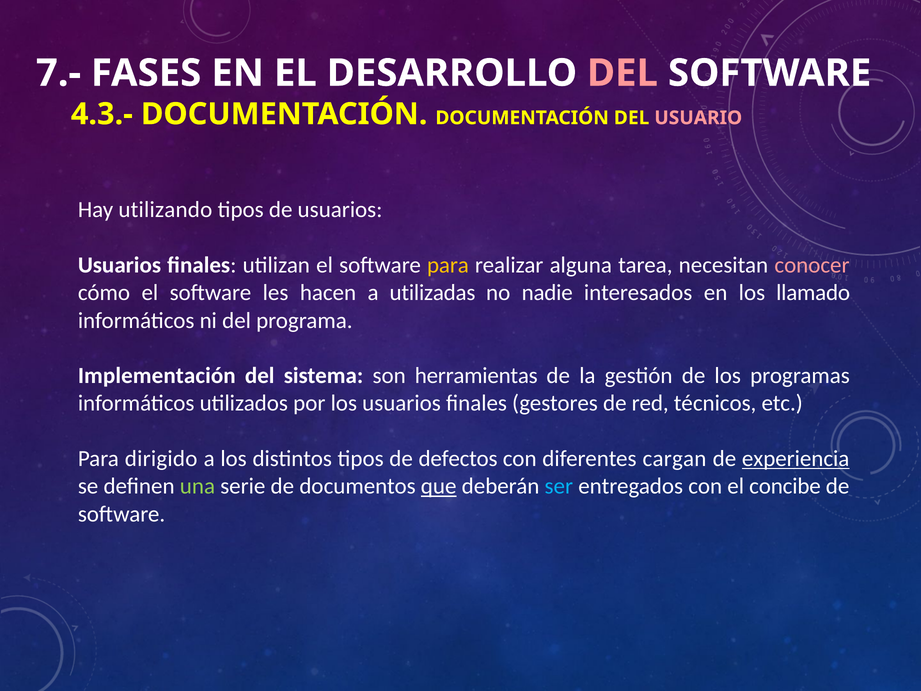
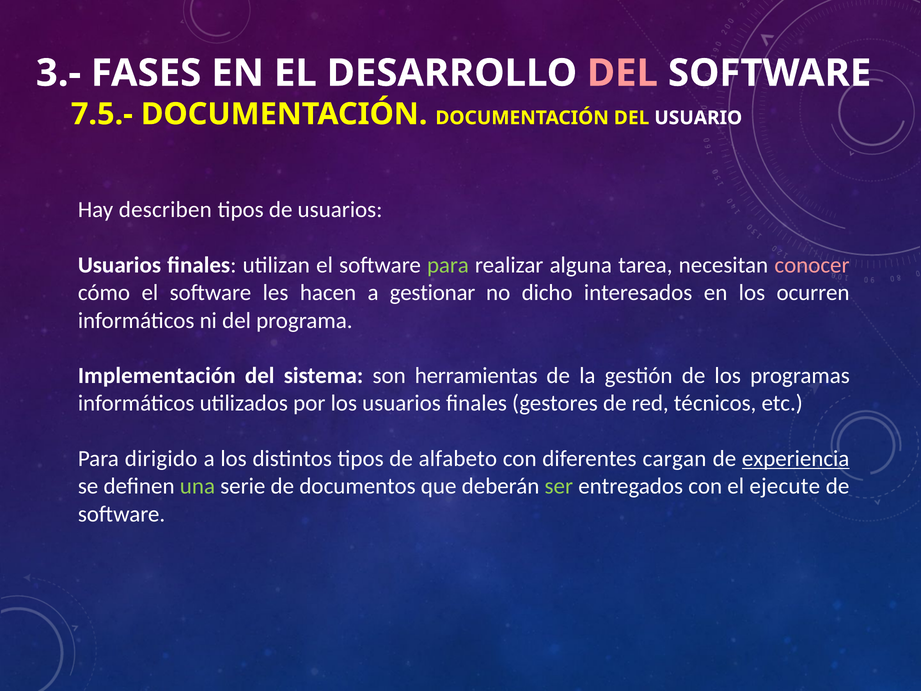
7.-: 7.- -> 3.- (58, 73)
4.3.-: 4.3.- -> 7.5.- (102, 114)
USUARIO colour: pink -> white (698, 118)
utilizando: utilizando -> describen (165, 210)
para colour: yellow -> light green (448, 265)
utilizadas: utilizadas -> gestionar (433, 293)
nadie: nadie -> dicho (547, 293)
llamado: llamado -> ocurren (813, 293)
defectos: defectos -> alfabeto (458, 458)
que underline: present -> none (439, 486)
ser colour: light blue -> light green (559, 486)
concibe: concibe -> ejecute (785, 486)
